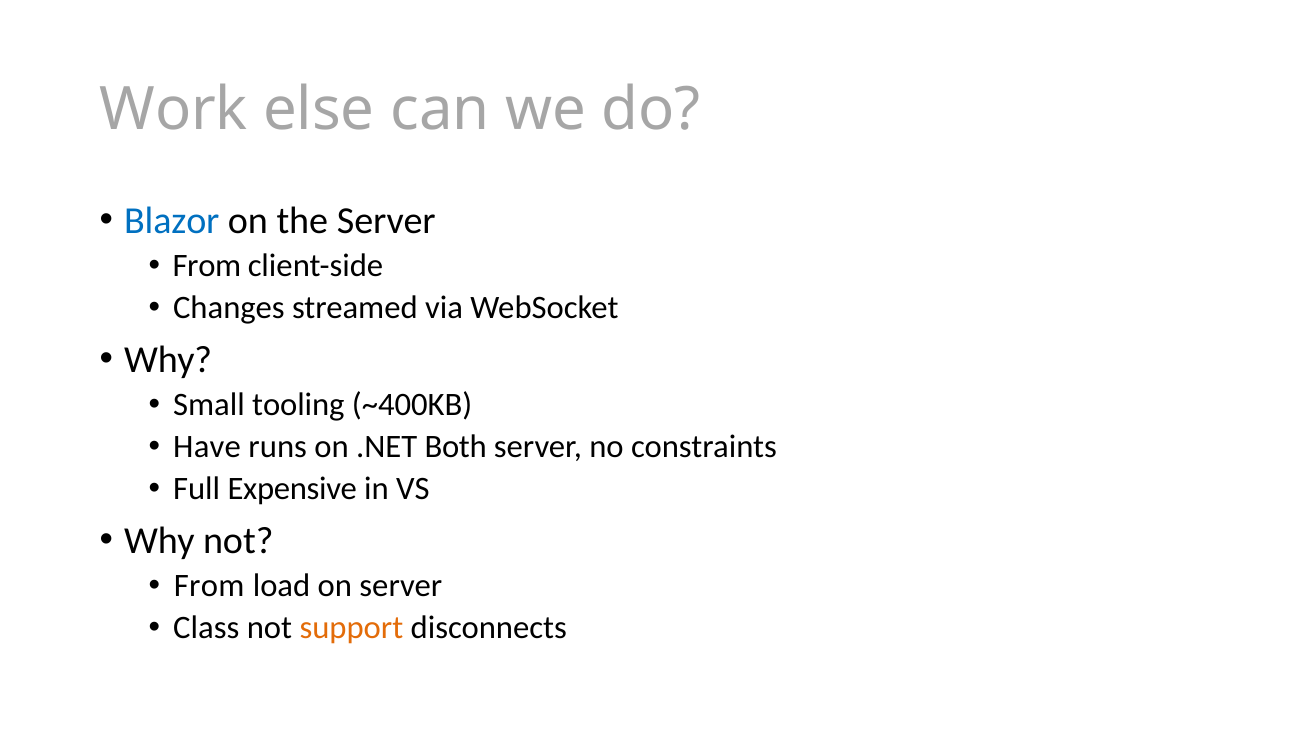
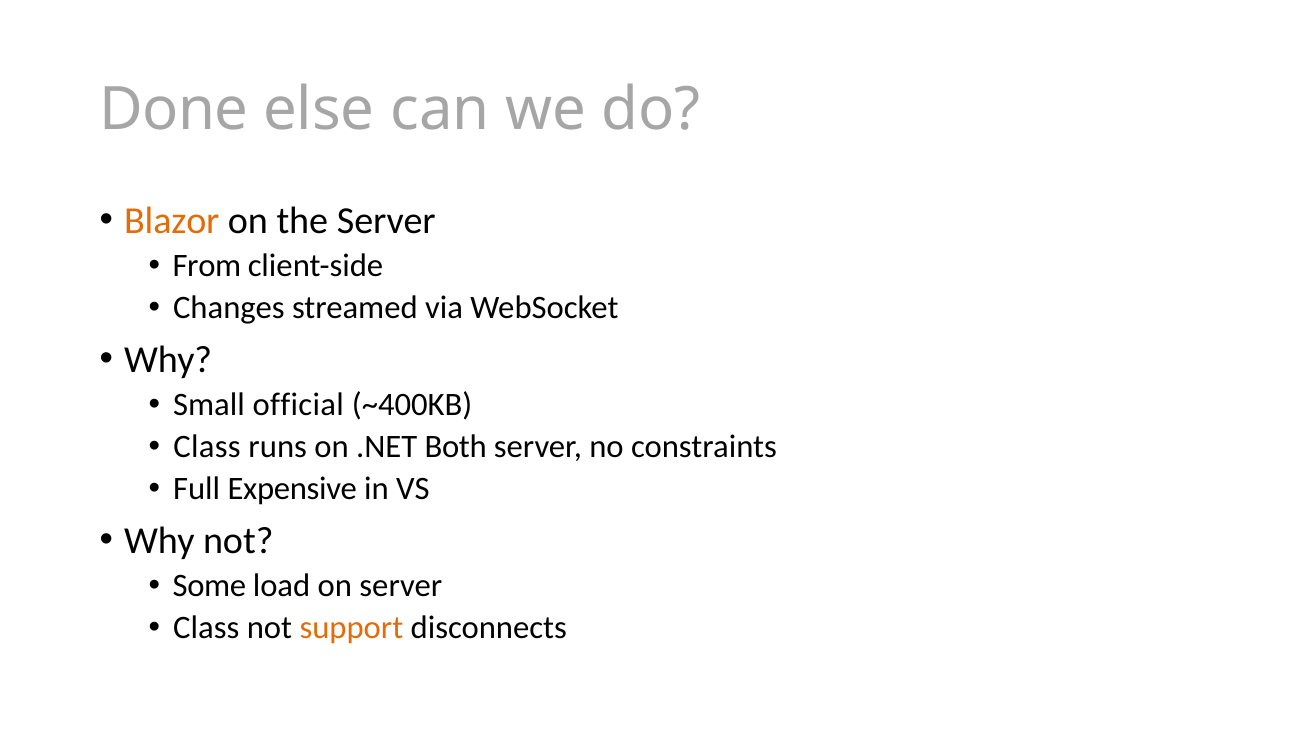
Work: Work -> Done (174, 110)
Blazor colour: blue -> orange (172, 221)
tooling: tooling -> official (298, 405)
Have: Have -> Class (207, 447)
From: From -> Some (209, 586)
